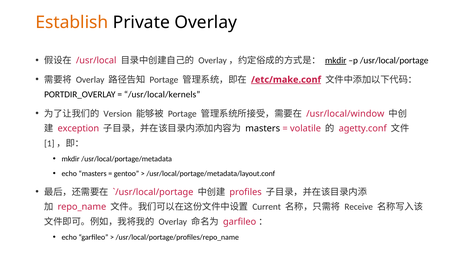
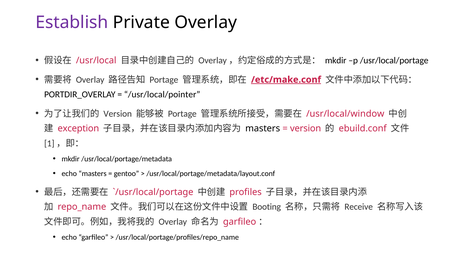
Establish colour: orange -> purple (72, 22)
mkdir underline: present -> none (336, 61)
/usr/local/kernels: /usr/local/kernels -> /usr/local/pointer (162, 95)
volatile: volatile -> version (306, 129)
agetty.conf: agetty.conf -> ebuild.conf (363, 129)
Current: Current -> Booting (267, 207)
